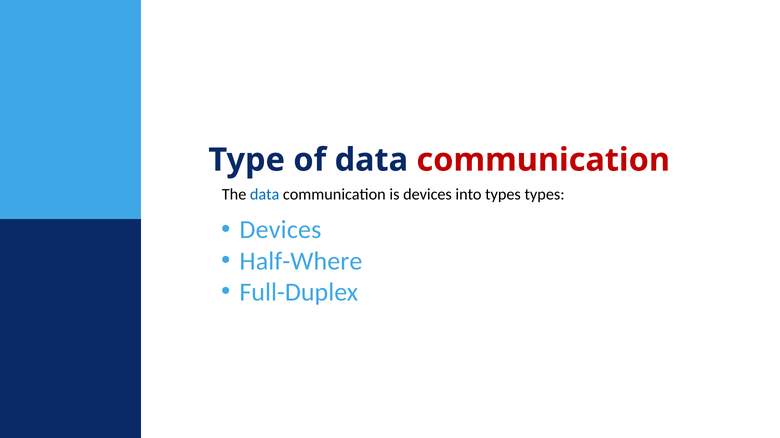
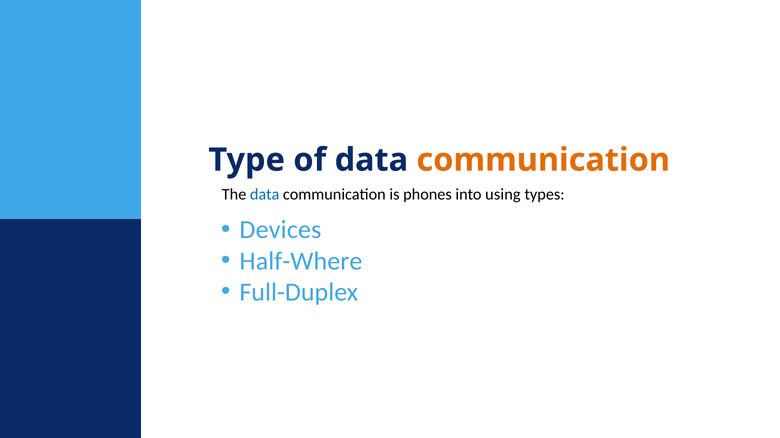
communication colour: red -> orange (543, 160)
is devices: devices -> phones (428, 195)
into types: types -> using (503, 195)
